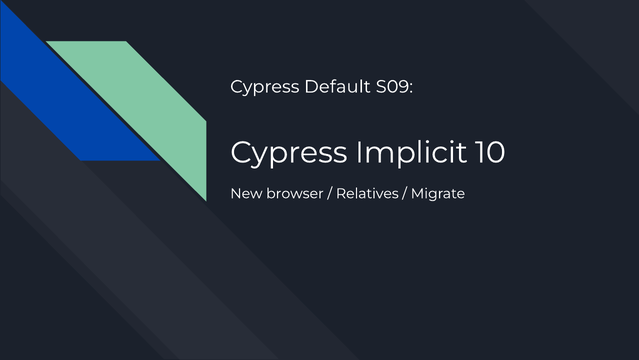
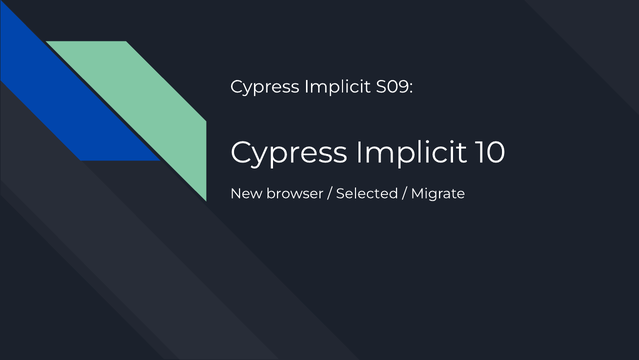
Default: Default -> Implicit (338, 87)
Relatives: Relatives -> Selected (367, 193)
